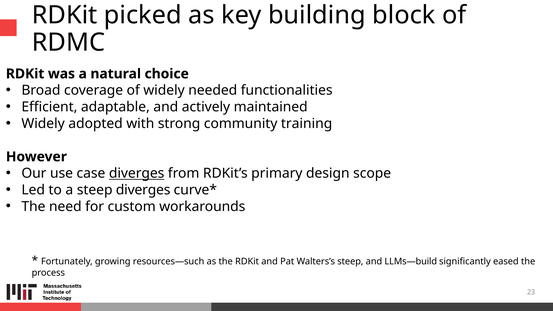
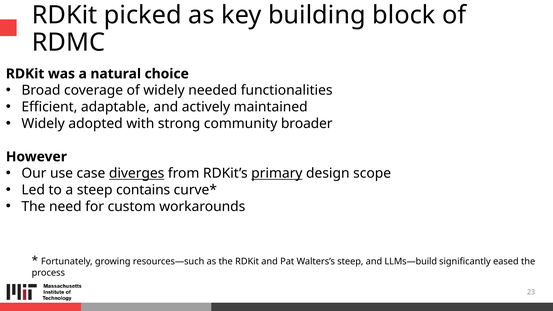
training: training -> broader (307, 124)
primary underline: none -> present (277, 173)
steep diverges: diverges -> contains (143, 190)
